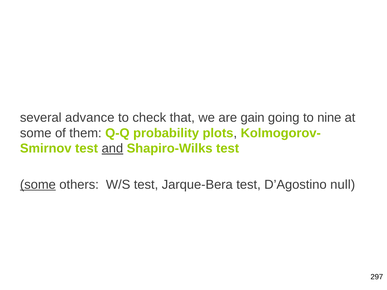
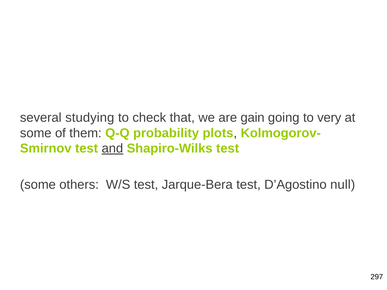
advance: advance -> studying (90, 118)
nine: nine -> very (329, 118)
some underline: present -> none (38, 185)
